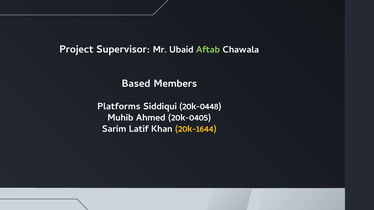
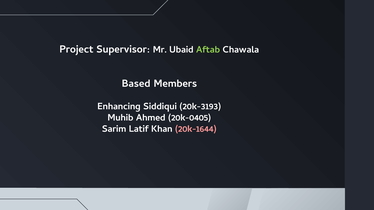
Platforms: Platforms -> Enhancing (119, 107)
20k-0448: 20k-0448 -> 20k-3193 (200, 107)
20k-1644 colour: yellow -> pink (196, 129)
